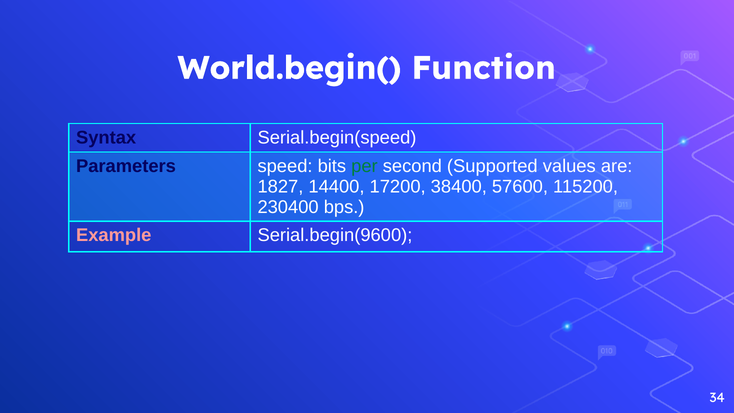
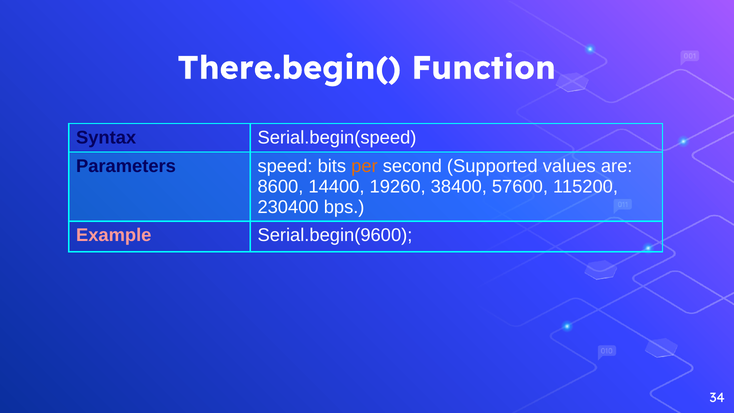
World.begin(: World.begin( -> There.begin( (289, 68)
per colour: green -> orange (364, 166)
1827: 1827 -> 8600 (280, 187)
17200: 17200 -> 19260 (398, 187)
